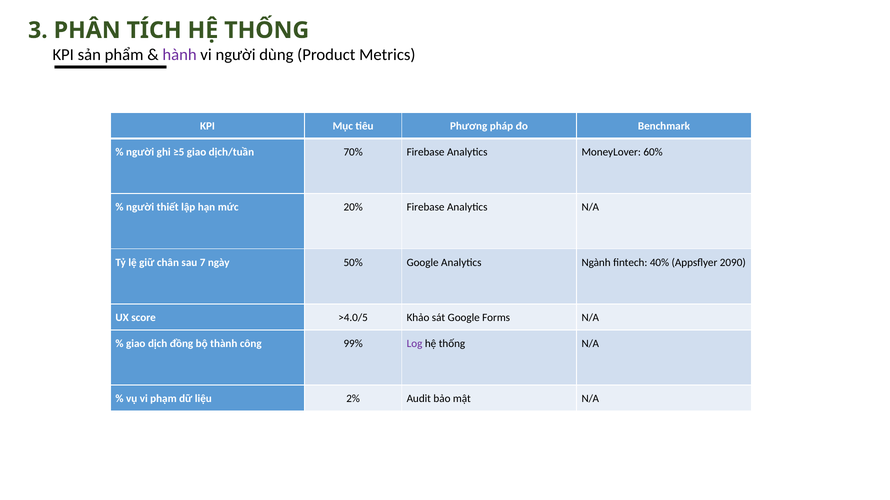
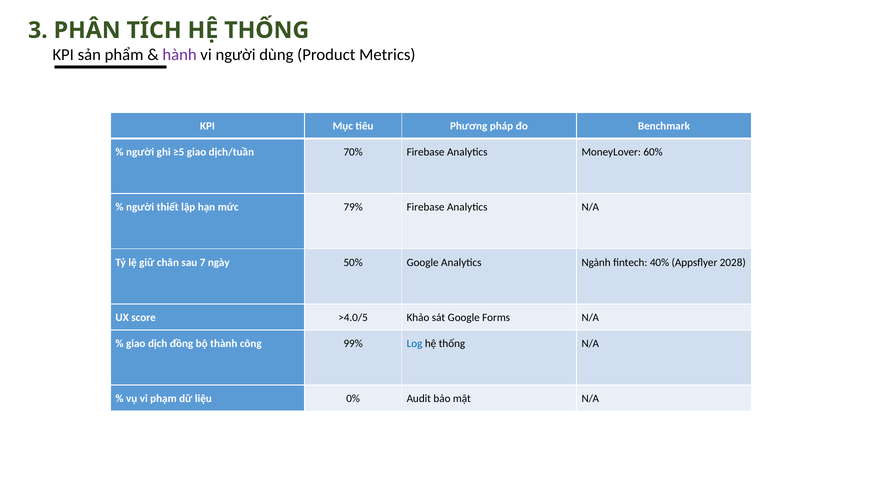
20%: 20% -> 79% (353, 208)
2090: 2090 -> 2028 (733, 263)
Log colour: purple -> blue (415, 344)
2%: 2% -> 0% (353, 399)
